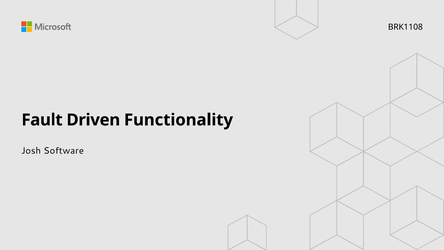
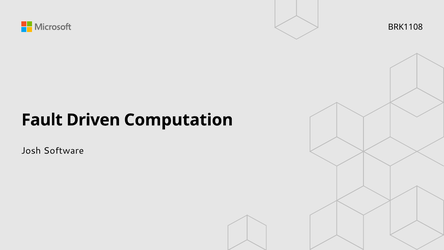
Functionality: Functionality -> Computation (178, 120)
